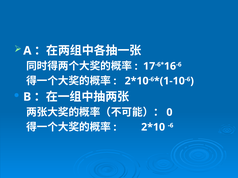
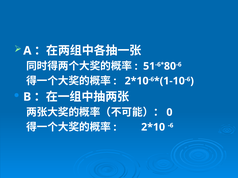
17: 17 -> 51 (149, 66)
16: 16 -> 80 (170, 66)
